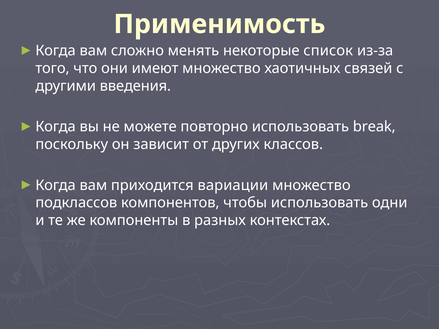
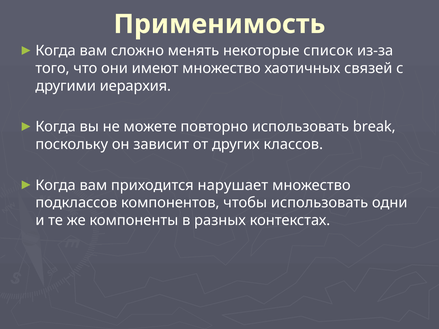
введения: введения -> иерархия (135, 86)
вариации: вариации -> нарушает (233, 185)
